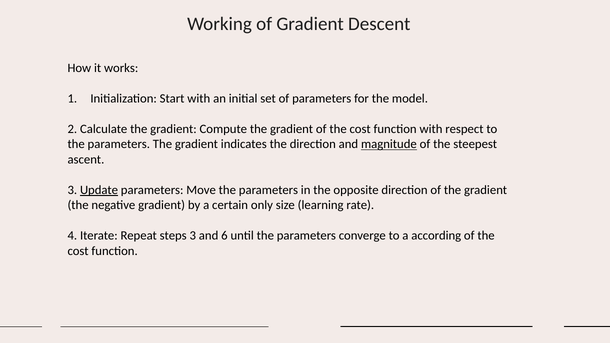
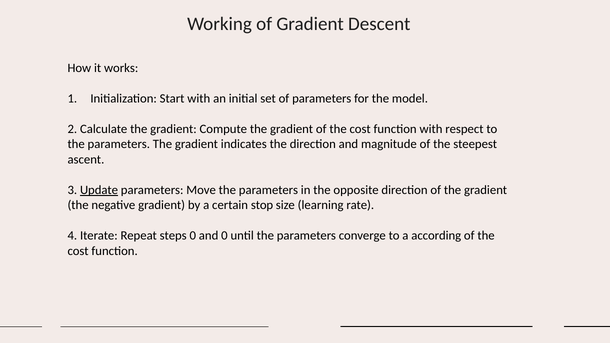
magnitude underline: present -> none (389, 144)
only: only -> stop (262, 205)
steps 3: 3 -> 0 (193, 236)
and 6: 6 -> 0 (224, 236)
